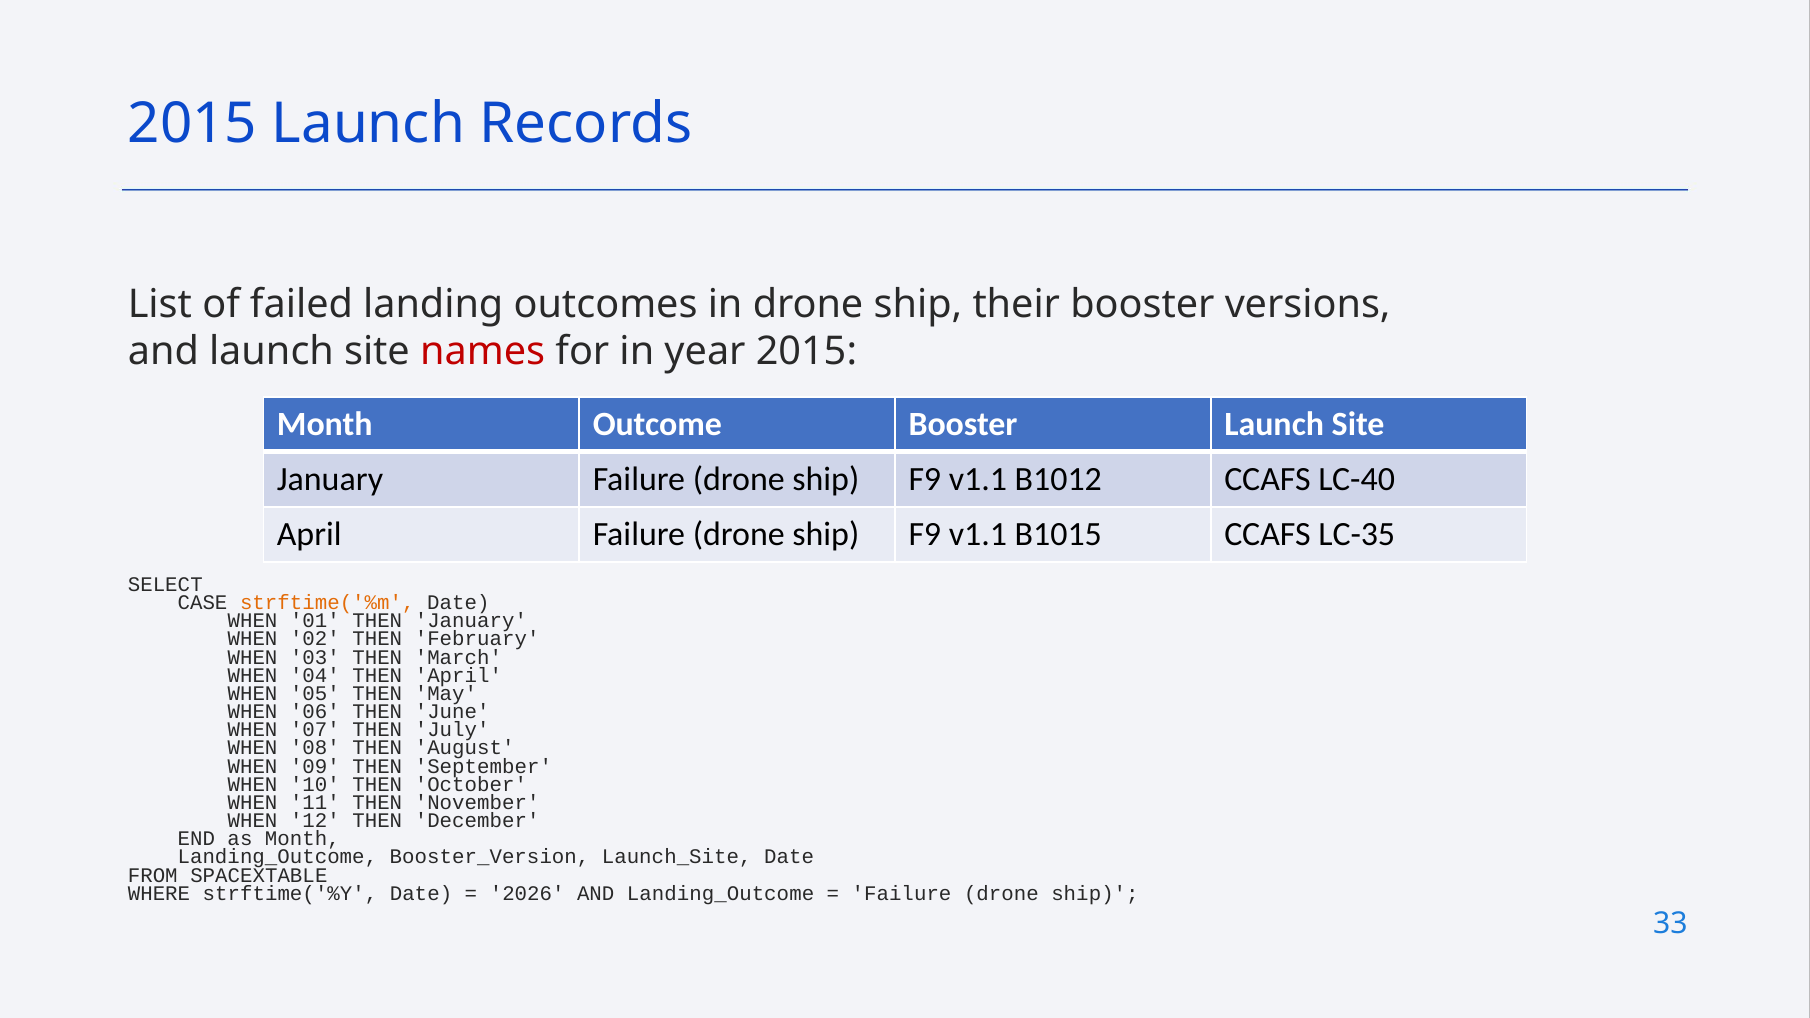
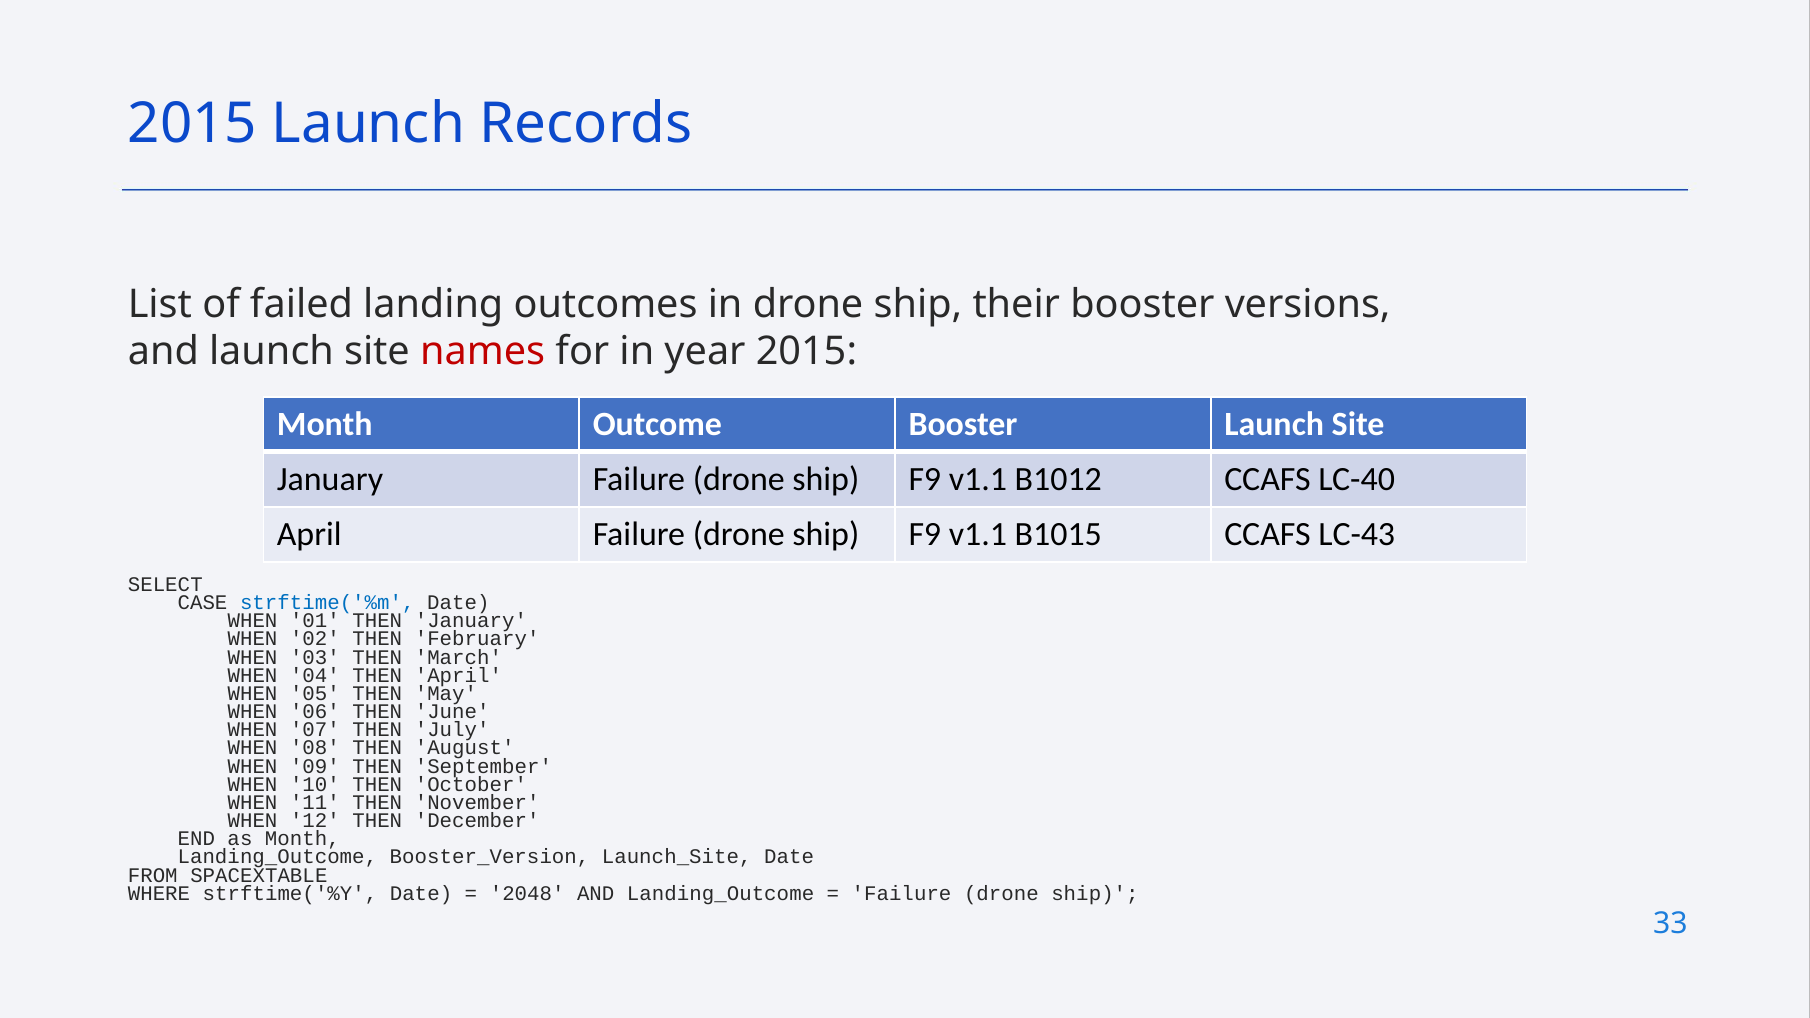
LC-35: LC-35 -> LC-43 (1357, 535)
strftime('%m colour: orange -> blue (327, 603)
2026: 2026 -> 2048 (527, 894)
